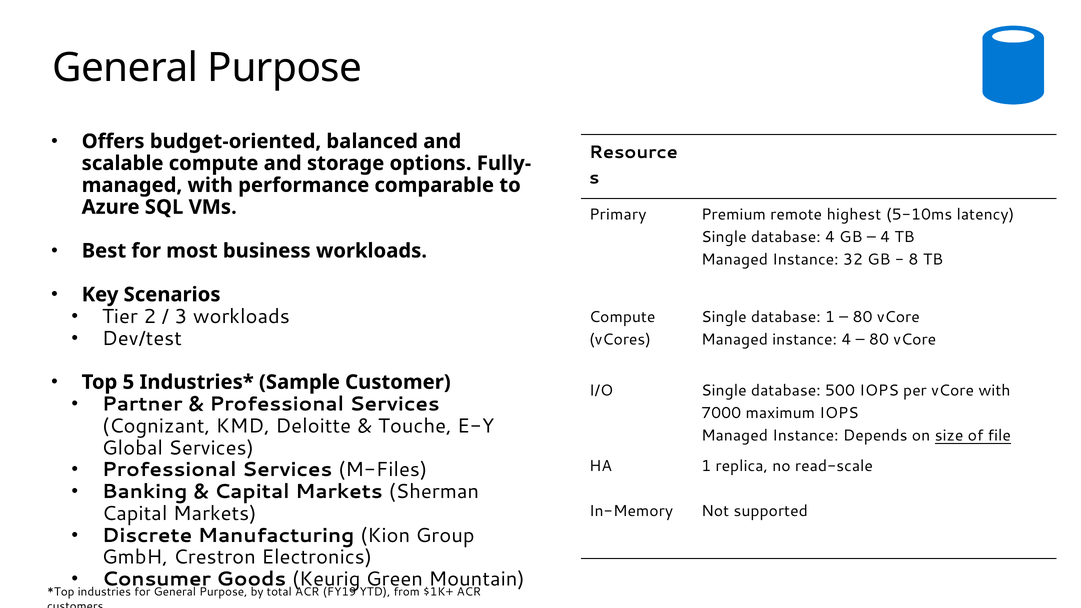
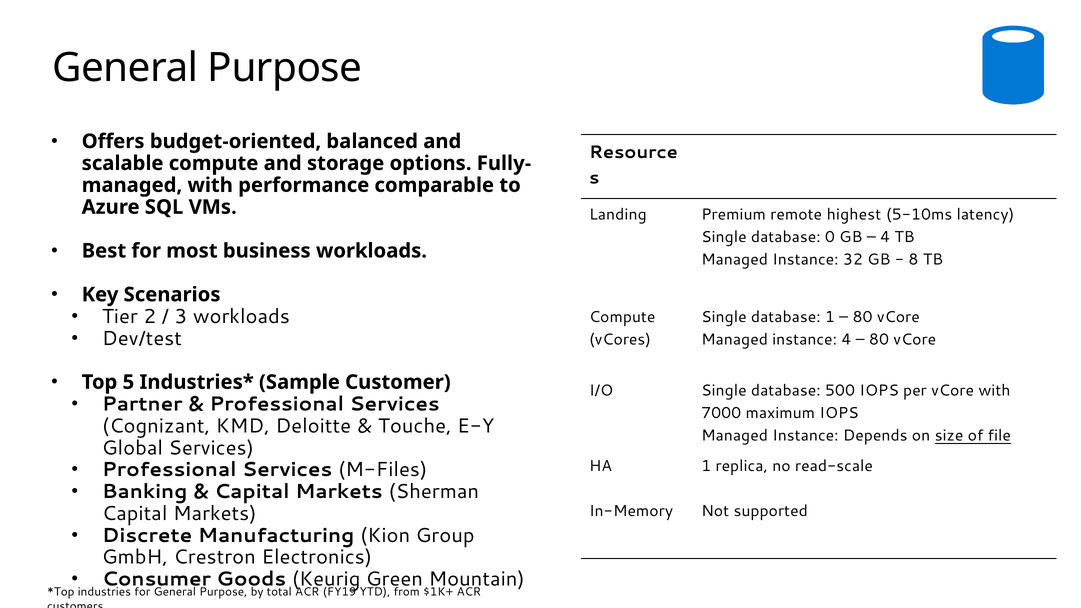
Primary: Primary -> Landing (618, 215)
database 4: 4 -> 0 (830, 237)
